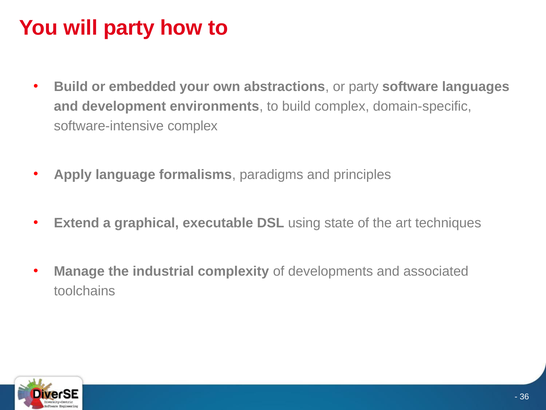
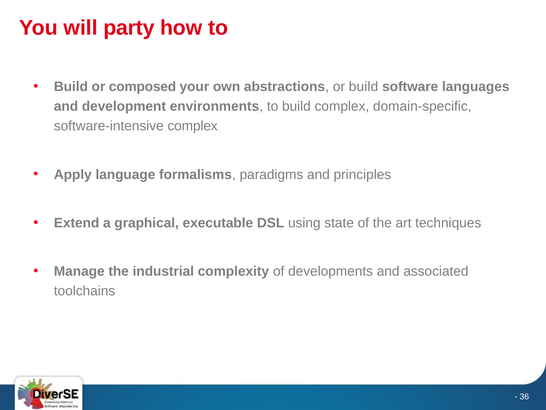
embedded: embedded -> composed (143, 87)
or party: party -> build (363, 87)
